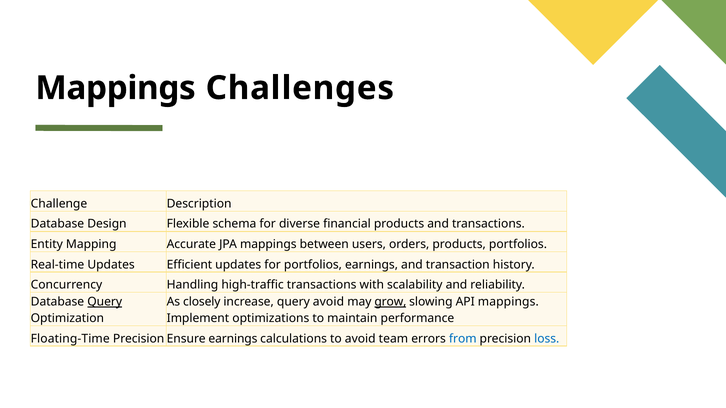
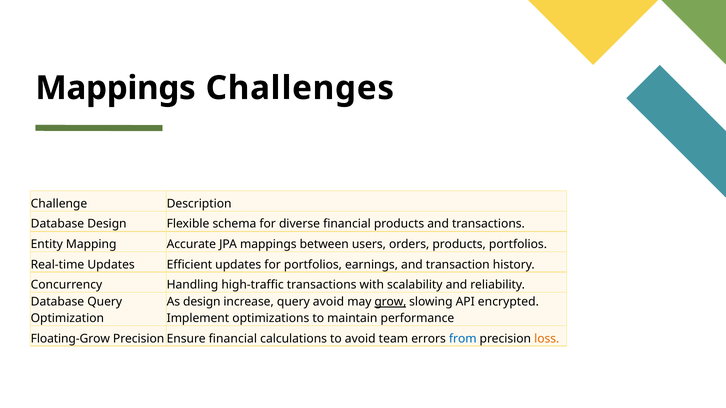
Query underline: present -> none (105, 302)
As closely: closely -> design (202, 302)
API mappings: mappings -> encrypted (508, 302)
Floating-Time: Floating-Time -> Floating-Grow (70, 339)
earnings: earnings -> financial (233, 339)
loss colour: blue -> orange (547, 339)
